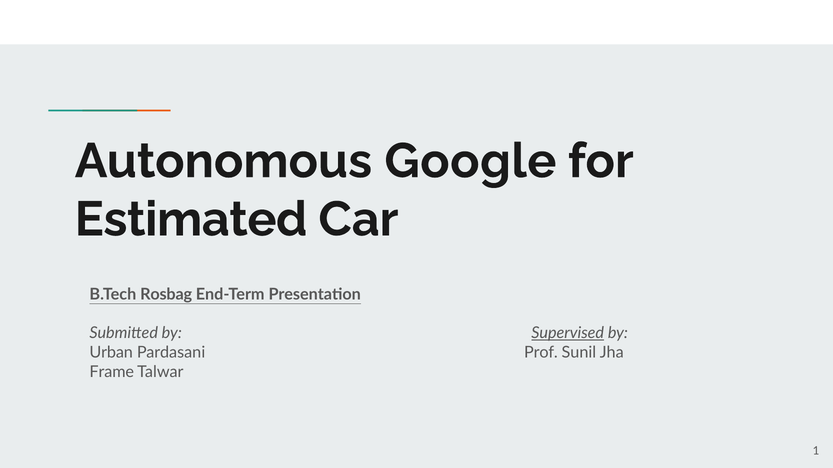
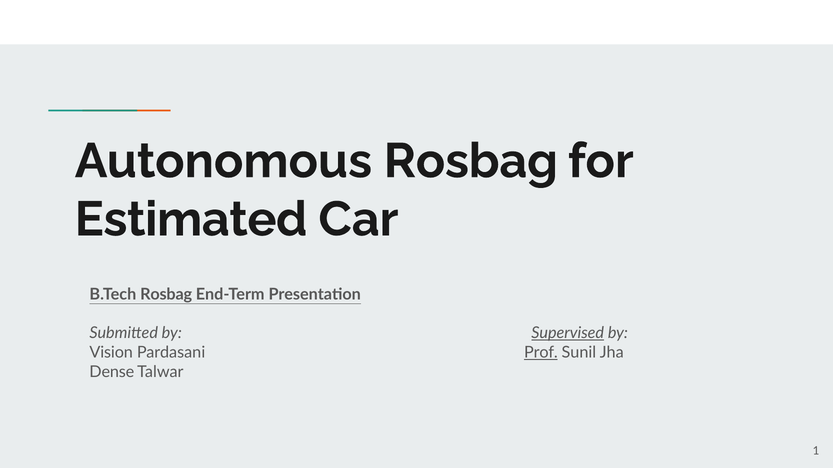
Autonomous Google: Google -> Rosbag (471, 161)
Urban: Urban -> Vision (111, 353)
Prof underline: none -> present (541, 353)
Frame: Frame -> Dense (112, 372)
